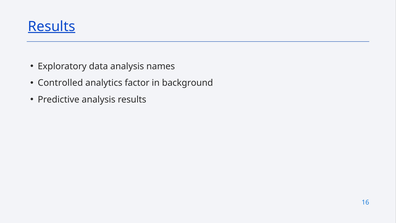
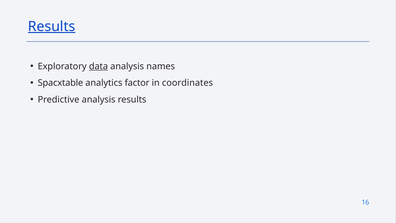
data underline: none -> present (98, 66)
Controlled: Controlled -> Spacxtable (60, 83)
background: background -> coordinates (187, 83)
